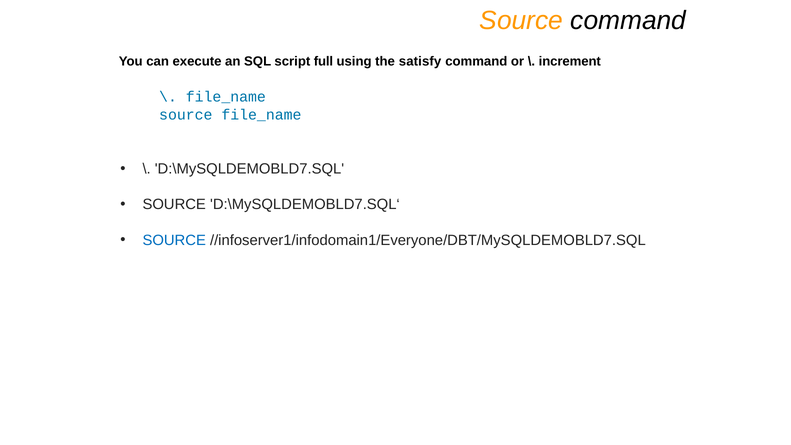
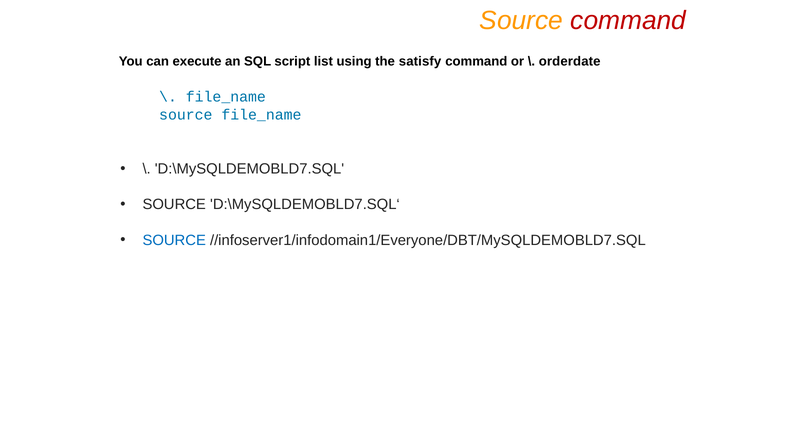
command colour: black -> red (628, 21)
full: full -> list (323, 61)
increment: increment -> orderdate (570, 61)
